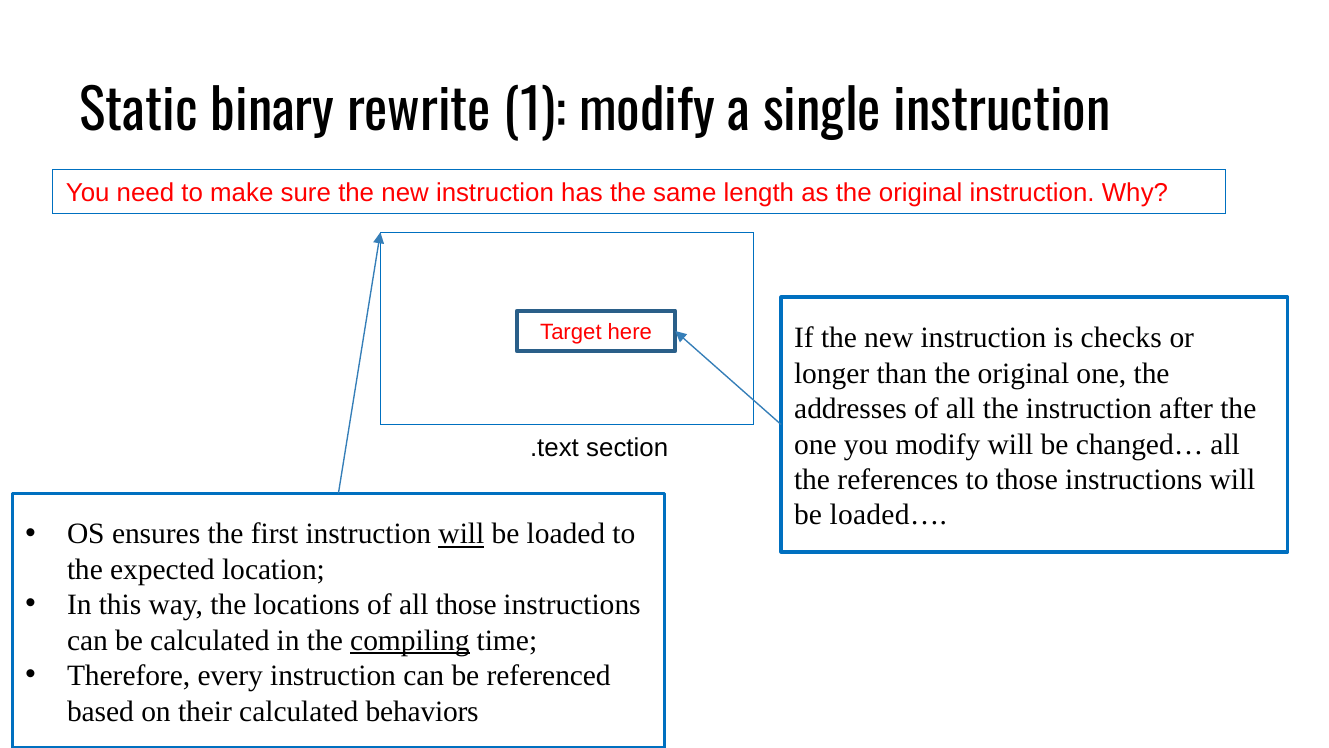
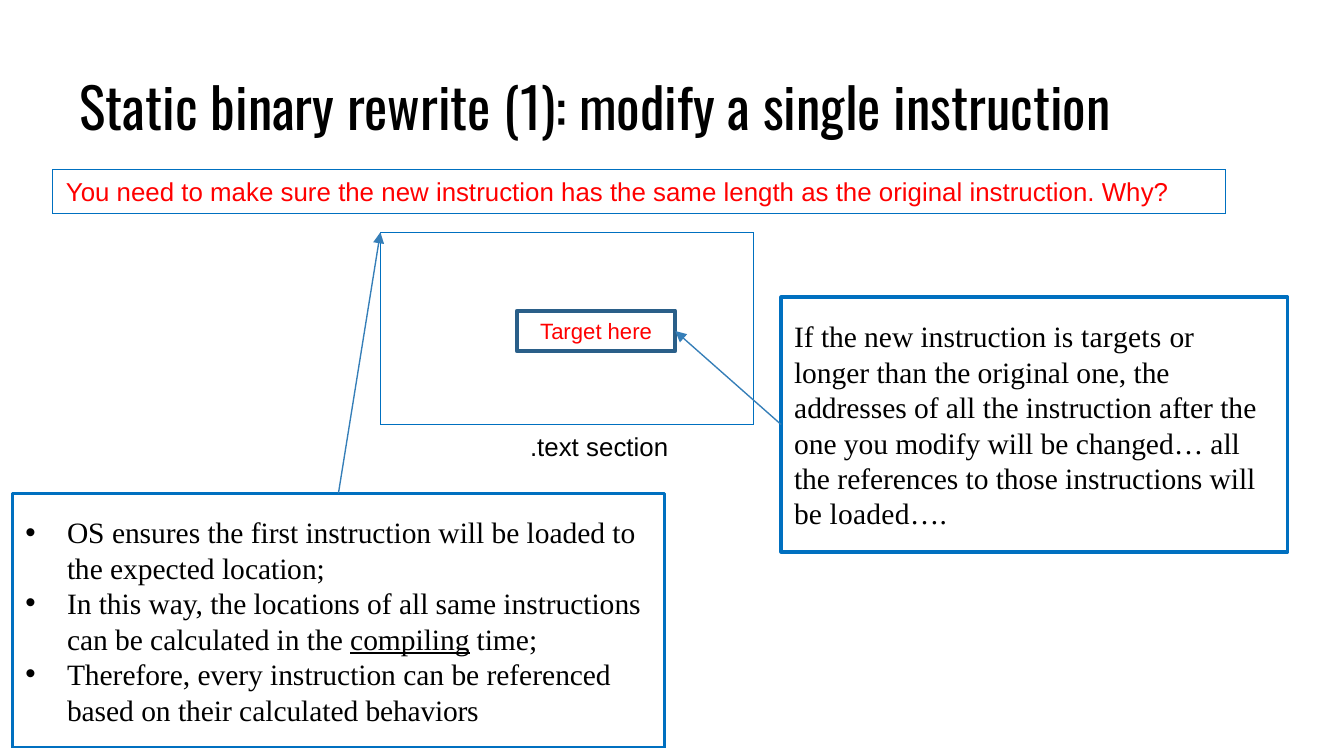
checks: checks -> targets (1121, 338)
will underline: present -> none (461, 534)
all those: those -> same (466, 605)
